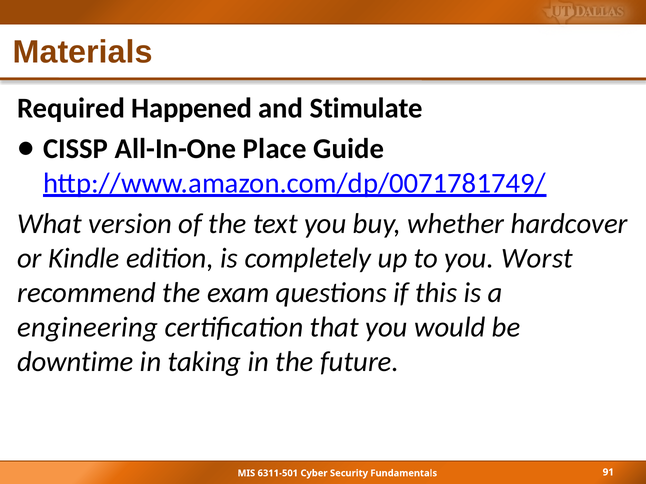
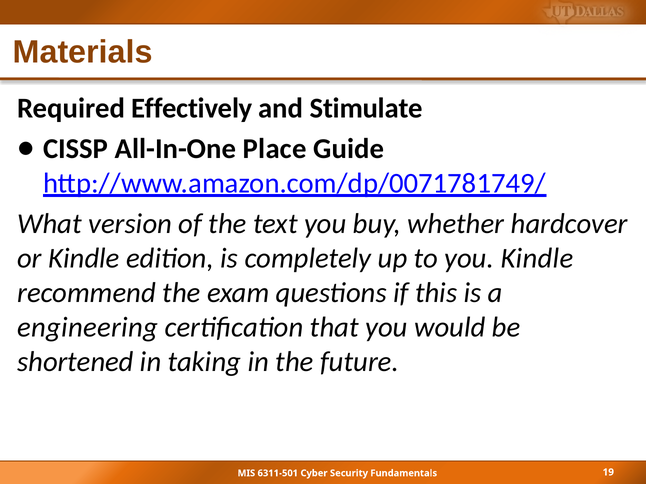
Happened: Happened -> Effectively (192, 109)
you Worst: Worst -> Kindle (537, 259)
downtime: downtime -> shortened (75, 362)
91: 91 -> 19 (608, 473)
